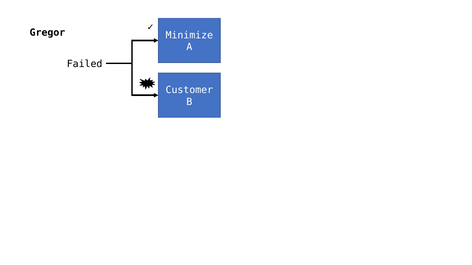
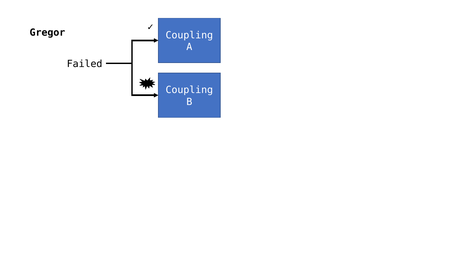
Minimize: Minimize -> Coupling (189, 35)
Customer: Customer -> Coupling (189, 90)
